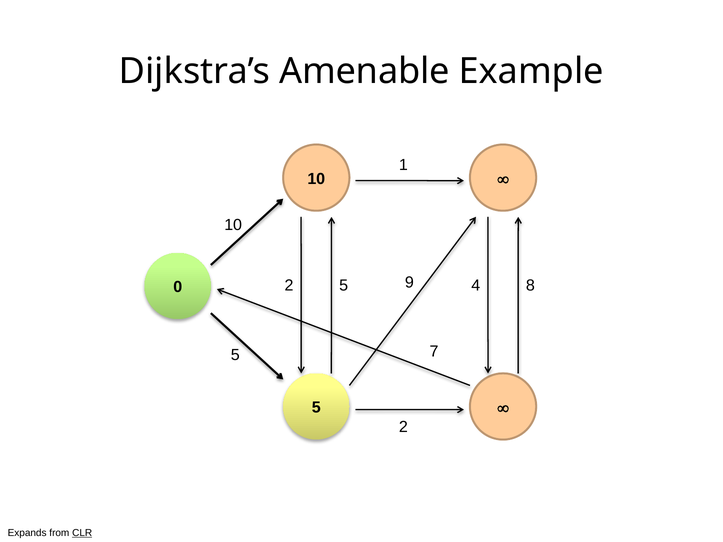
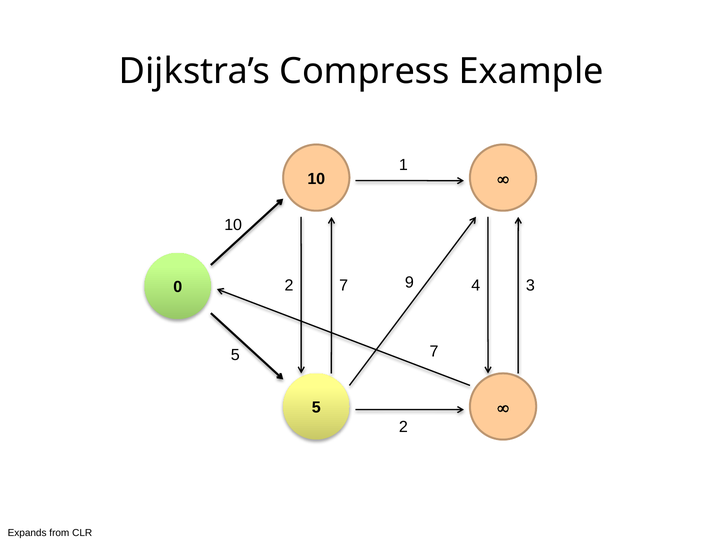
Amenable: Amenable -> Compress (364, 71)
2 5: 5 -> 7 (344, 285)
8: 8 -> 3 (530, 285)
CLR underline: present -> none (82, 533)
